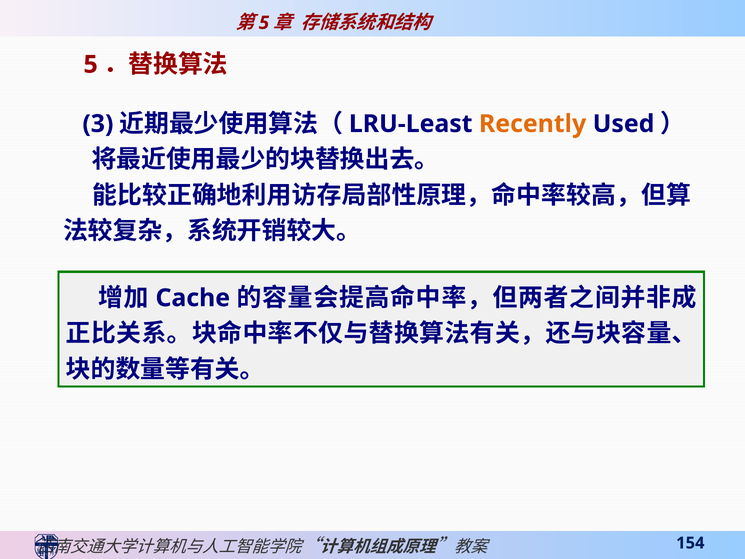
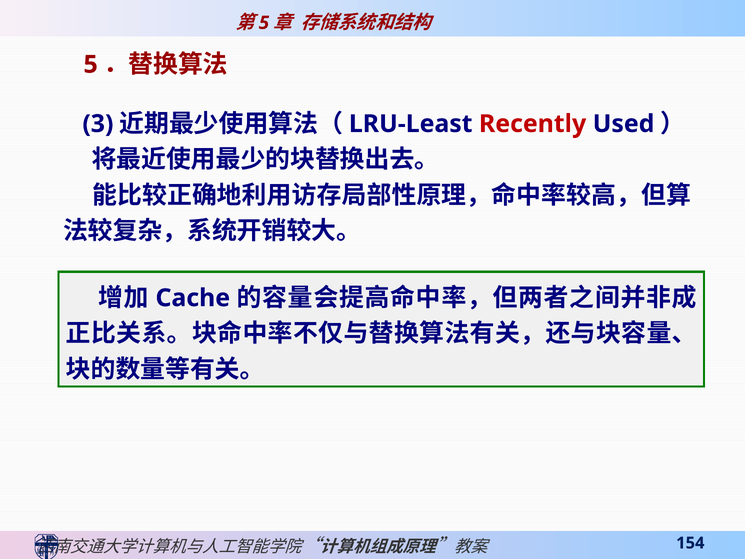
Recently colour: orange -> red (533, 124)
